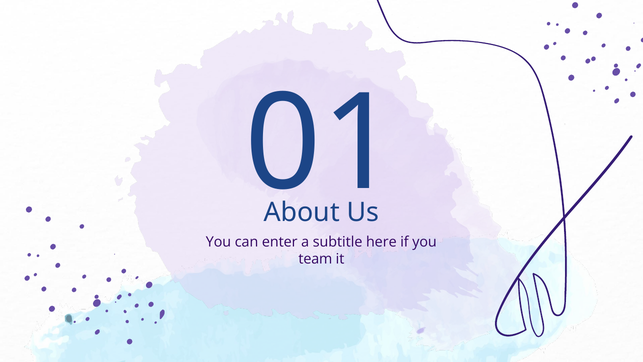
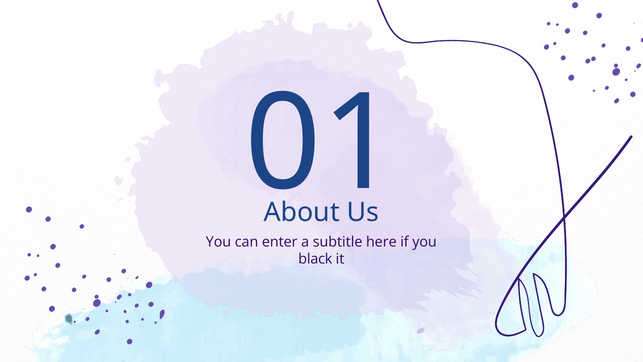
team: team -> black (315, 259)
